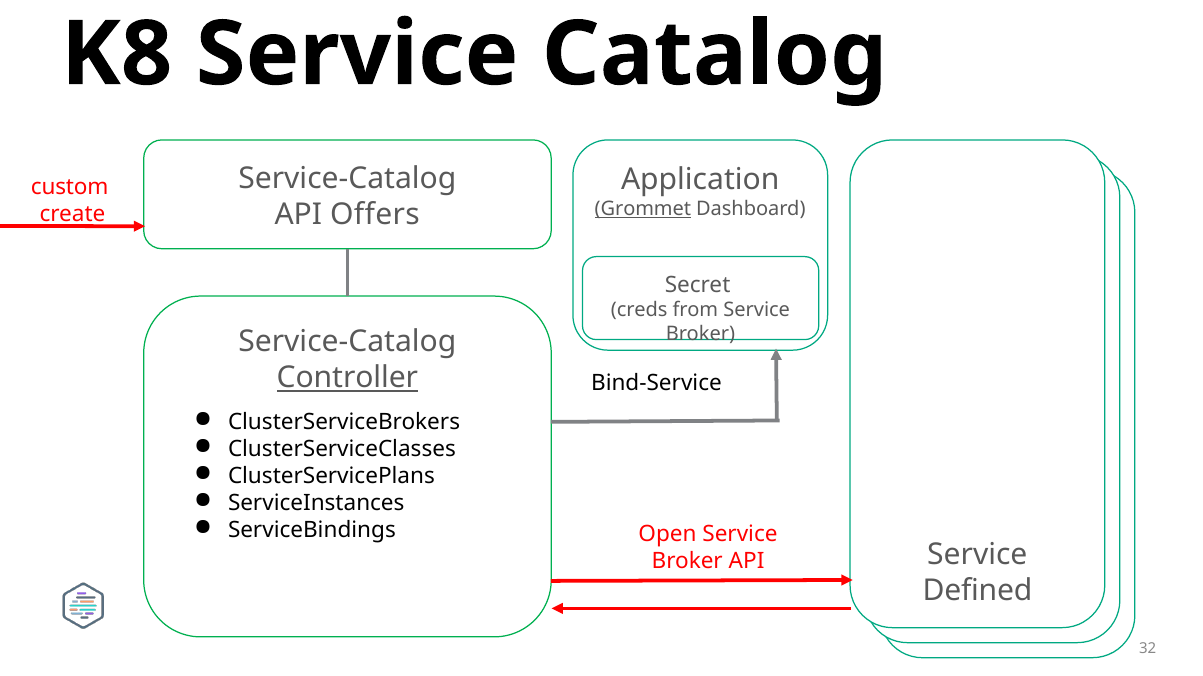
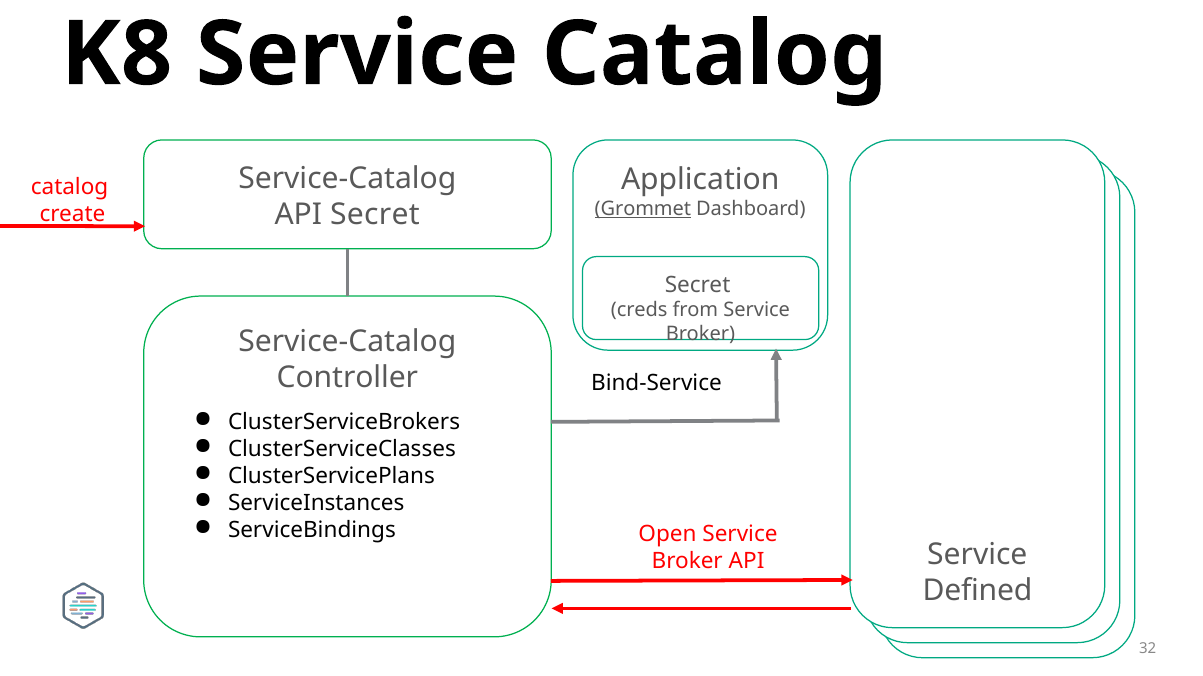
custom: custom -> catalog (70, 187)
API Offers: Offers -> Secret (375, 215)
Controller underline: present -> none (347, 378)
